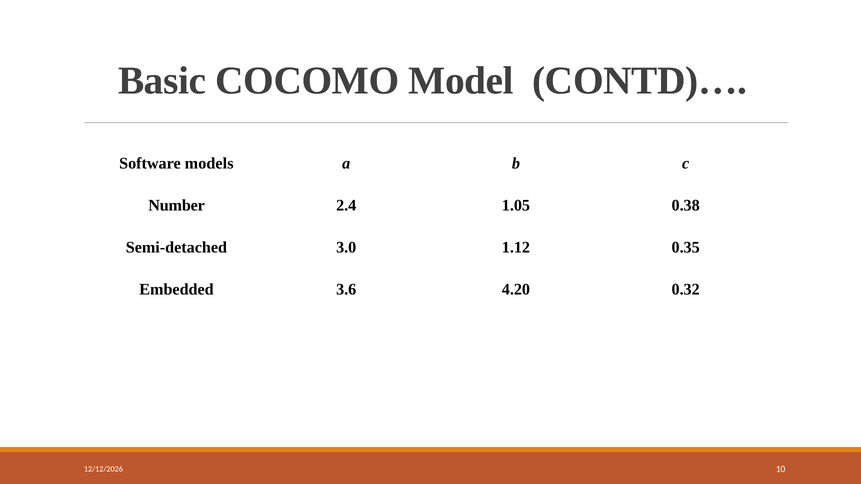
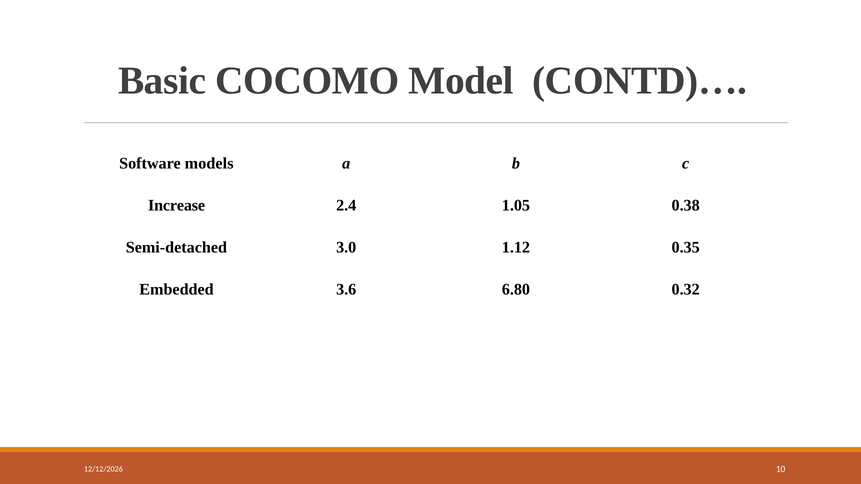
Number: Number -> Increase (177, 206)
4.20: 4.20 -> 6.80 (516, 290)
